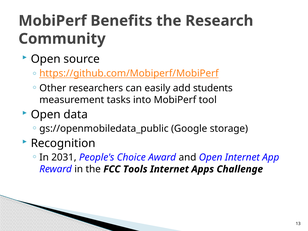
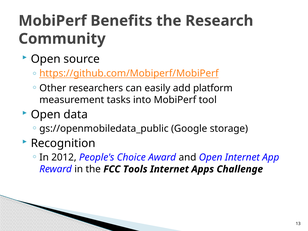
students: students -> platform (213, 88)
2031: 2031 -> 2012 (64, 157)
